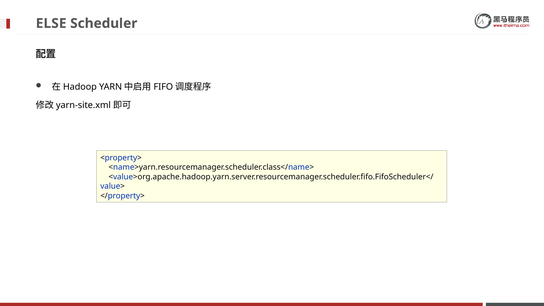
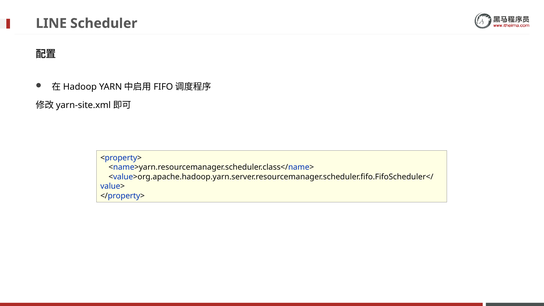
ELSE: ELSE -> LINE (51, 23)
